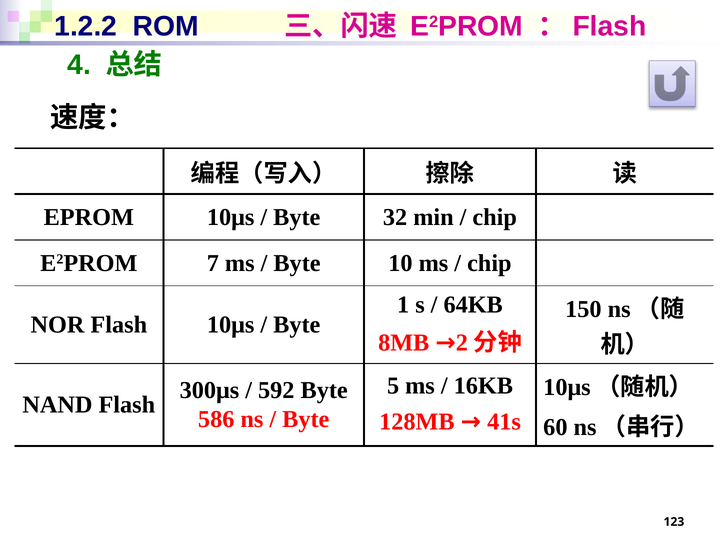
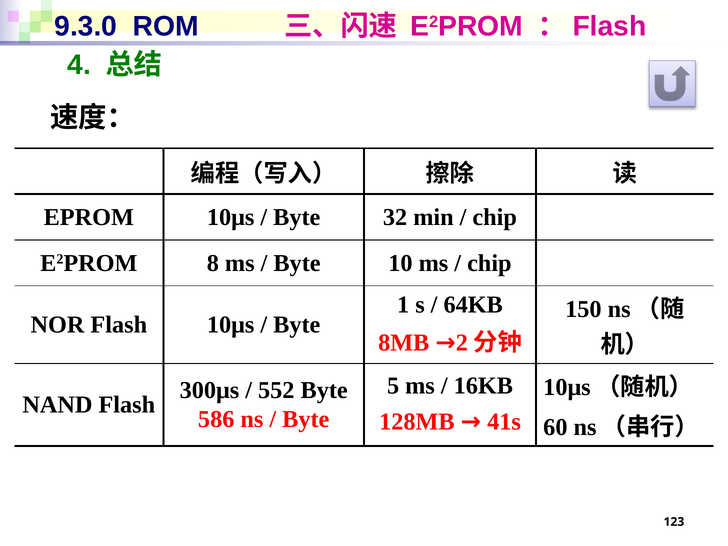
1.2.2: 1.2.2 -> 9.3.0 (86, 26)
7: 7 -> 8 (213, 263)
592: 592 -> 552 (276, 390)
